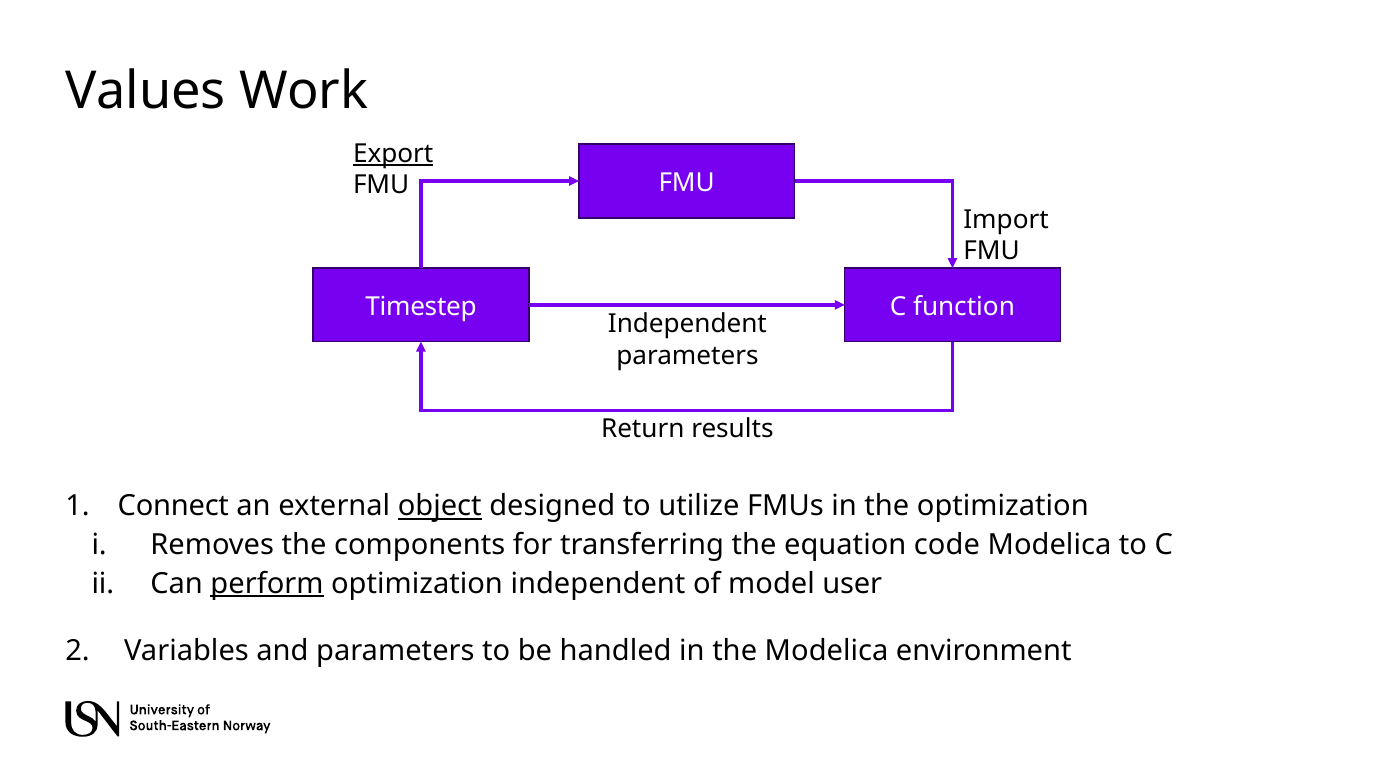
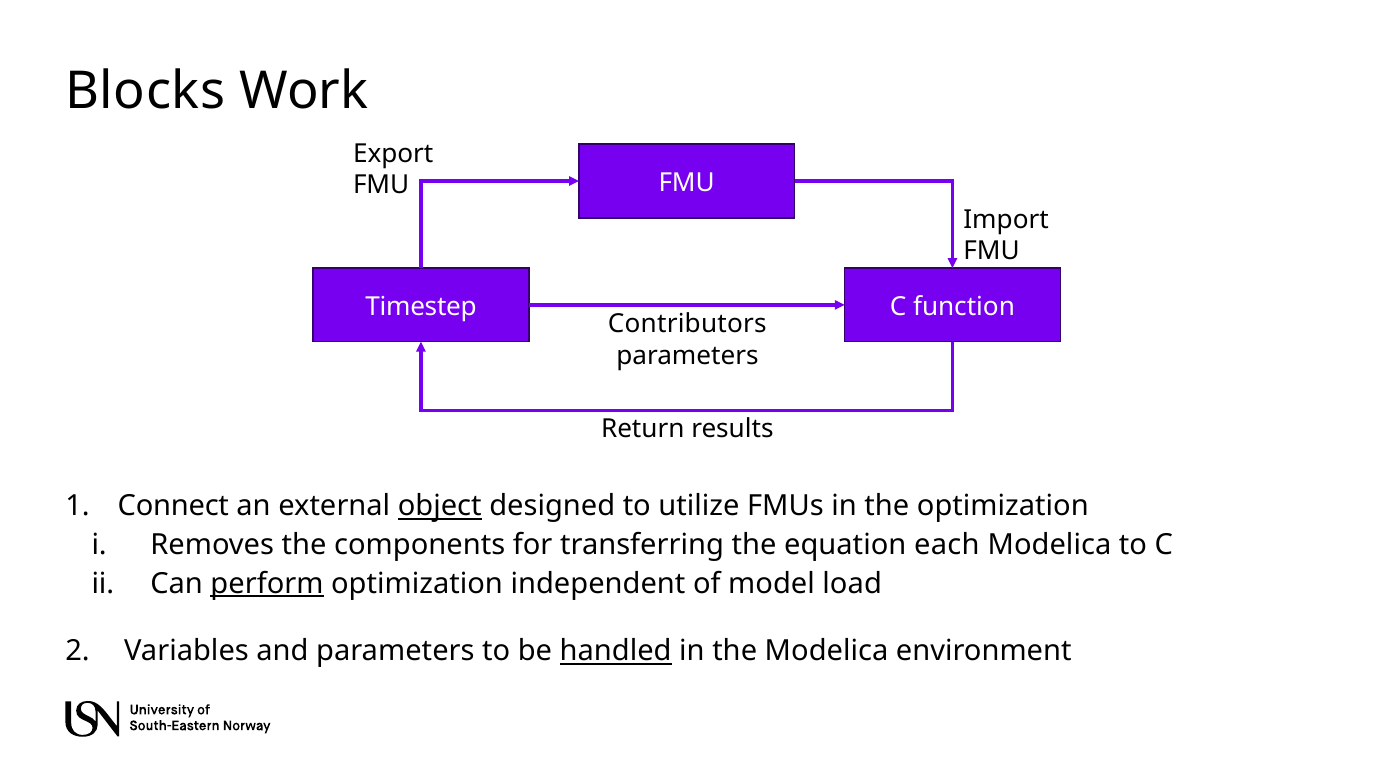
Values: Values -> Blocks (145, 91)
Export underline: present -> none (393, 154)
Independent: Independent -> Contributors (687, 324)
code: code -> each (947, 545)
user: user -> load (852, 584)
handled underline: none -> present (616, 651)
